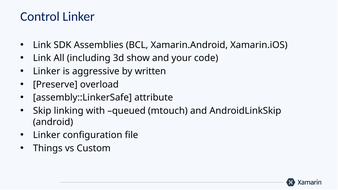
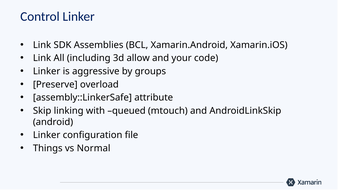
show: show -> allow (138, 58)
written: written -> groups (150, 71)
Custom: Custom -> Normal (94, 148)
